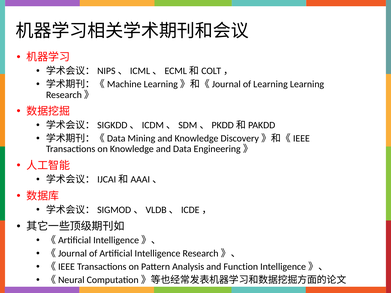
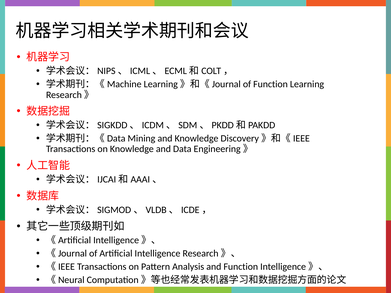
of Learning: Learning -> Function (271, 84)
